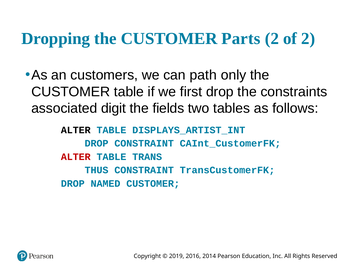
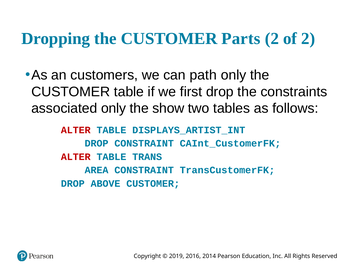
associated digit: digit -> only (114, 108)
fields: fields -> show (168, 108)
ALTER colour: black -> red (76, 130)
THUS: THUS -> AREA (97, 170)
NAMED: NAMED -> ABOVE (106, 183)
